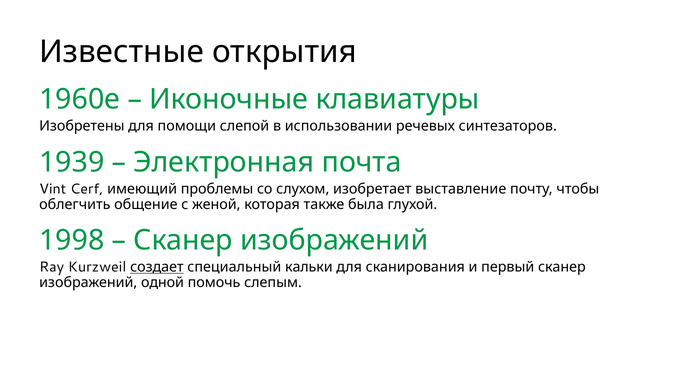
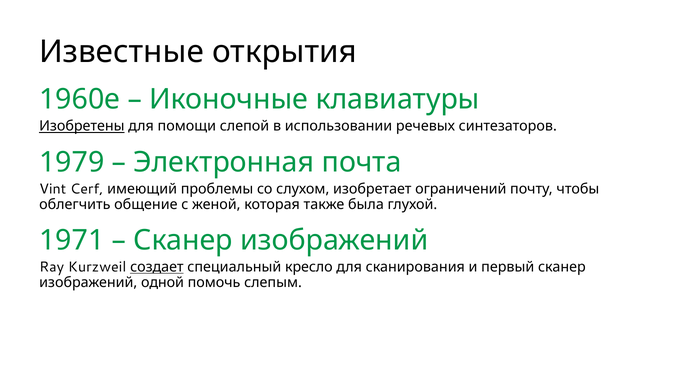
Изобретены underline: none -> present (82, 126)
1939: 1939 -> 1979 (72, 162)
выставление: выставление -> ограничений (461, 189)
1998: 1998 -> 1971 (72, 240)
кальки: кальки -> кресло (309, 267)
